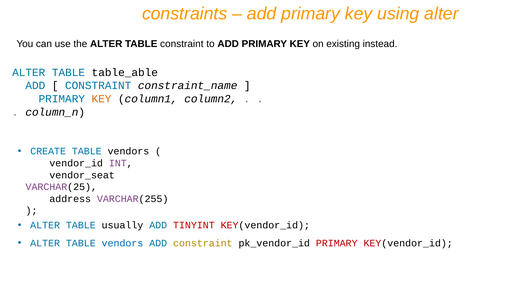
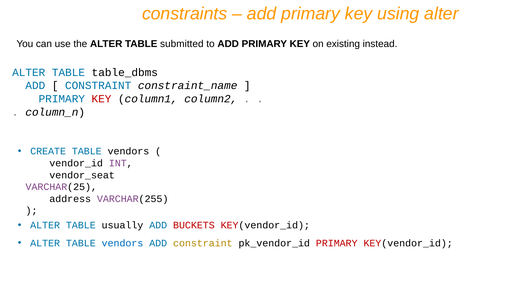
TABLE constraint: constraint -> submitted (182, 44)
table_able: table_able -> table_dbms (125, 73)
KEY colour: orange -> red (102, 99)
TINYINT: TINYINT -> BUCKETS (194, 226)
